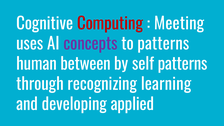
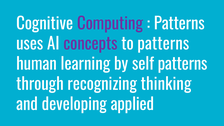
Computing colour: red -> purple (110, 24)
Meeting: Meeting -> Patterns (179, 24)
between: between -> learning (85, 64)
learning: learning -> thinking (166, 84)
